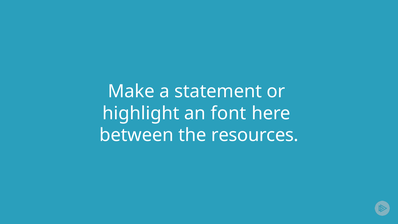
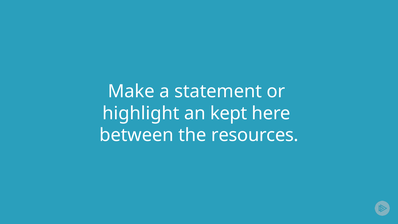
font: font -> kept (229, 113)
